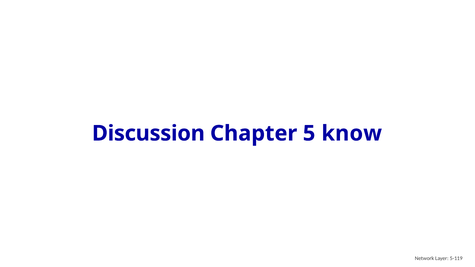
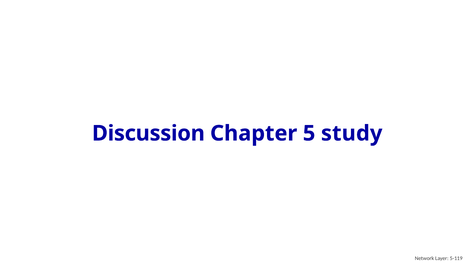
know: know -> study (352, 133)
